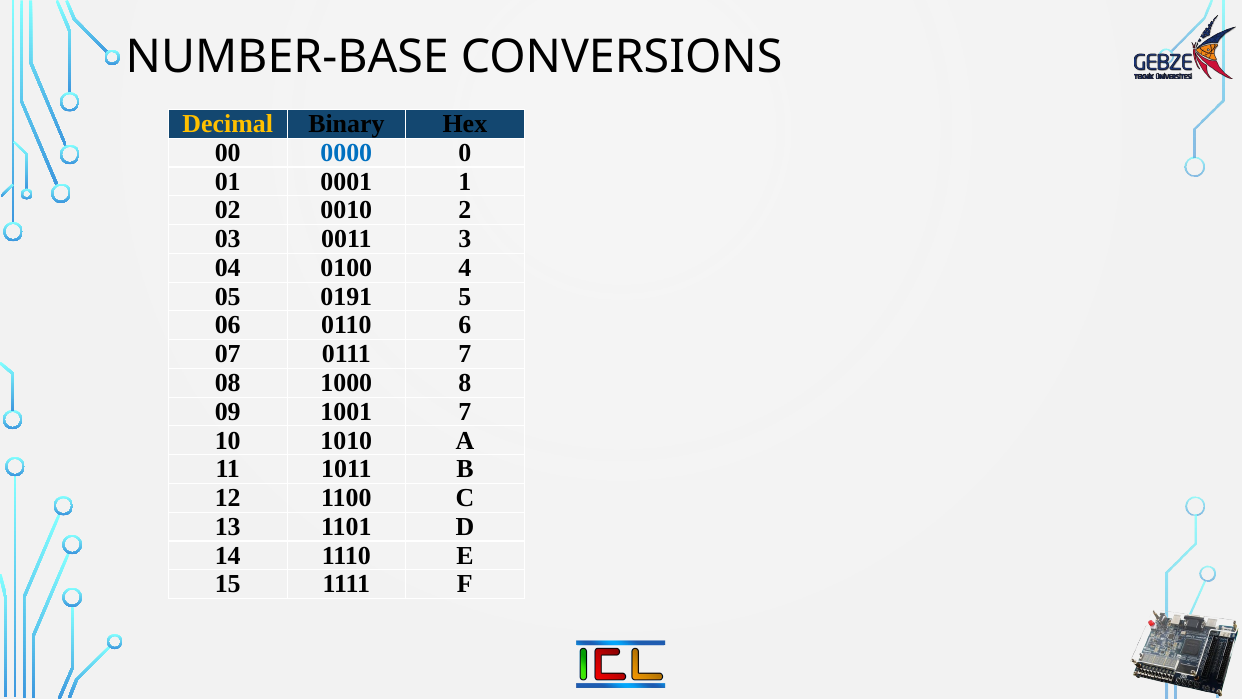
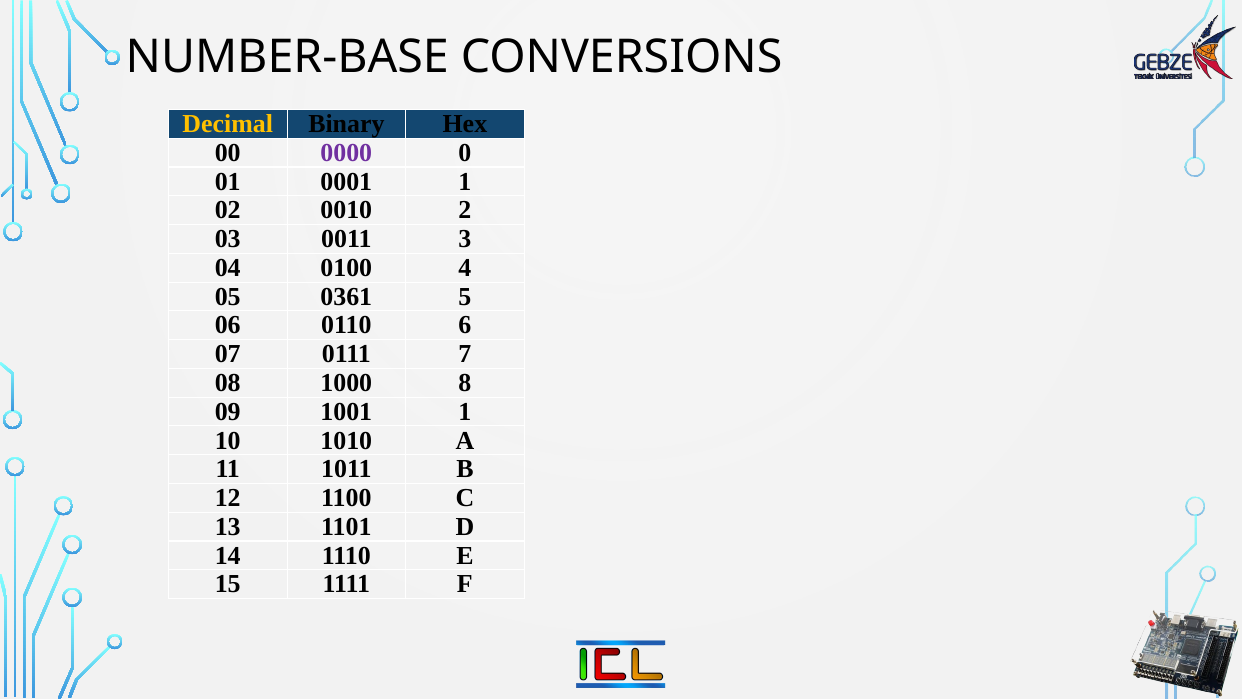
0000 colour: blue -> purple (346, 153)
0191: 0191 -> 0361 (346, 297)
1001 7: 7 -> 1 (465, 412)
